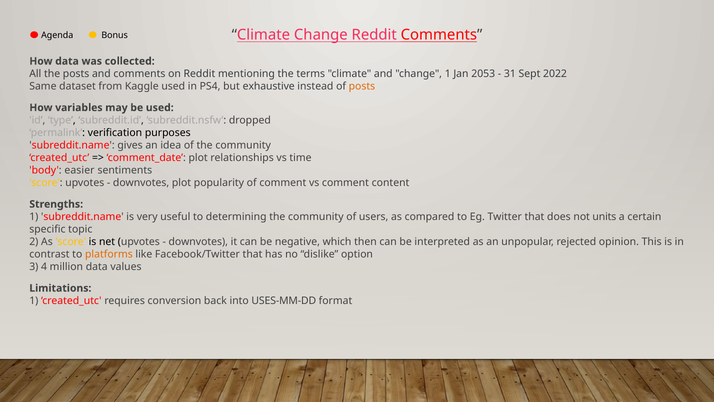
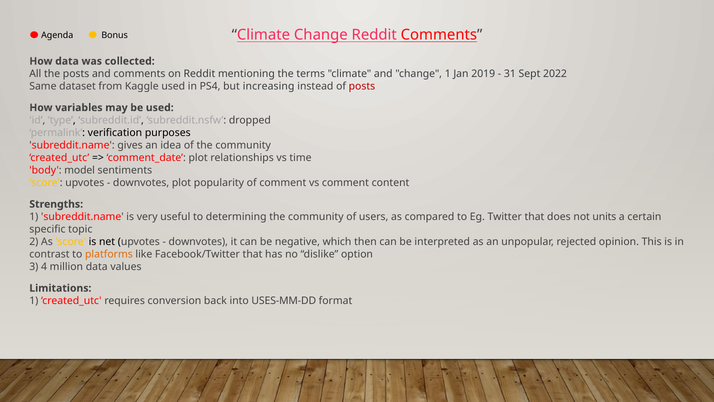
2053: 2053 -> 2019 (483, 74)
exhaustive: exhaustive -> increasing (269, 86)
posts colour: orange -> red (362, 86)
easier: easier -> model (80, 170)
